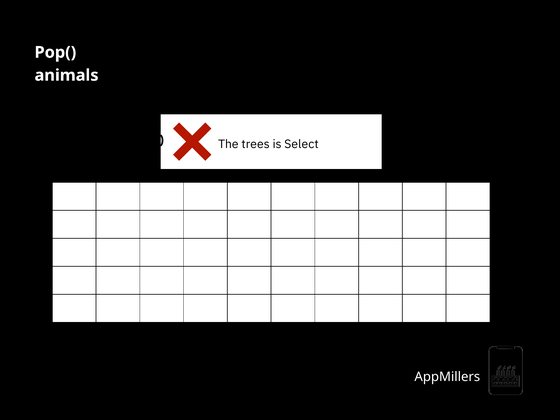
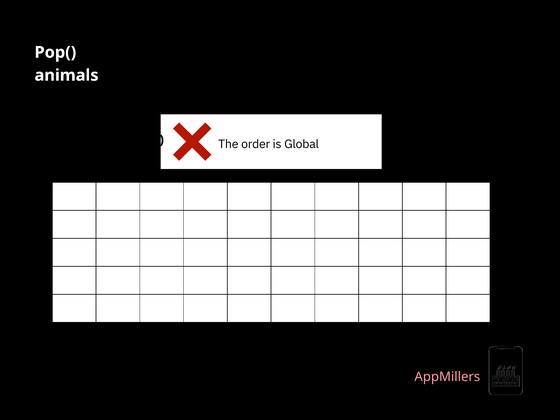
trees: trees -> order (256, 144)
Select: Select -> Global (302, 144)
AppMillers colour: white -> pink (447, 377)
